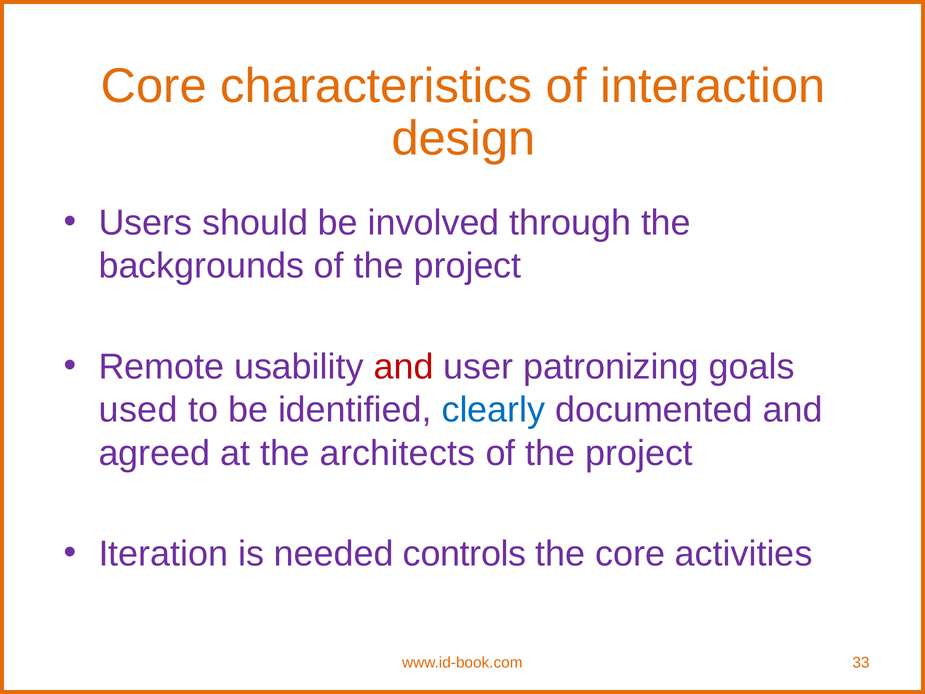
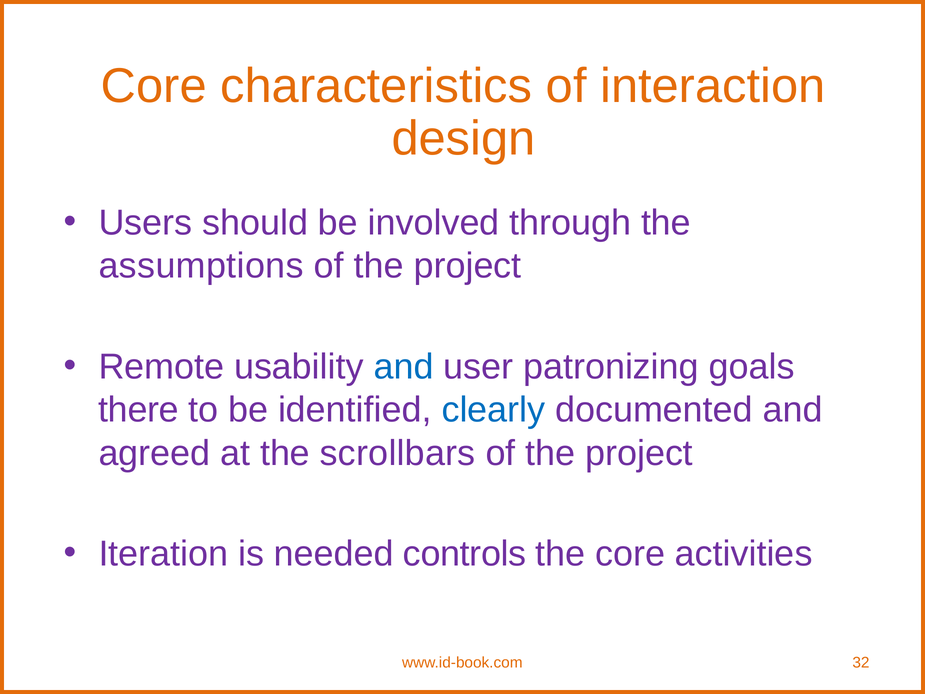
backgrounds: backgrounds -> assumptions (201, 266)
and colour: red -> blue (404, 367)
used: used -> there (139, 410)
architects: architects -> scrollbars (398, 453)
33: 33 -> 32 (861, 663)
